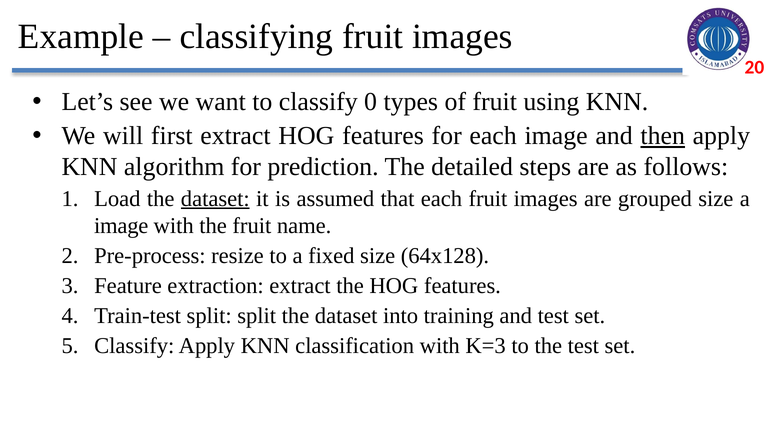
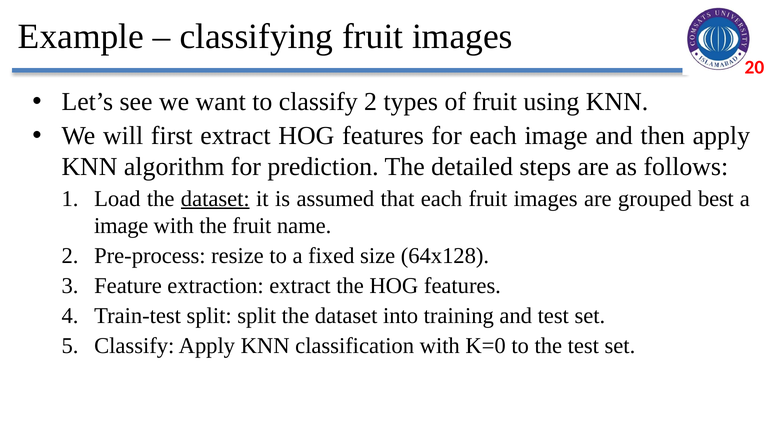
classify 0: 0 -> 2 (371, 102)
then underline: present -> none (663, 136)
grouped size: size -> best (716, 199)
K=3: K=3 -> K=0 (486, 346)
